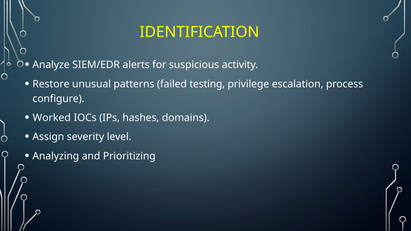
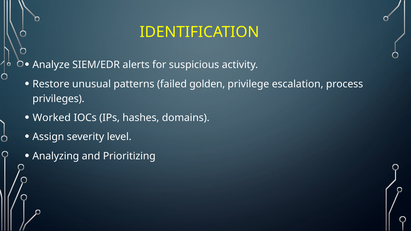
testing: testing -> golden (207, 84)
configure: configure -> privileges (58, 99)
